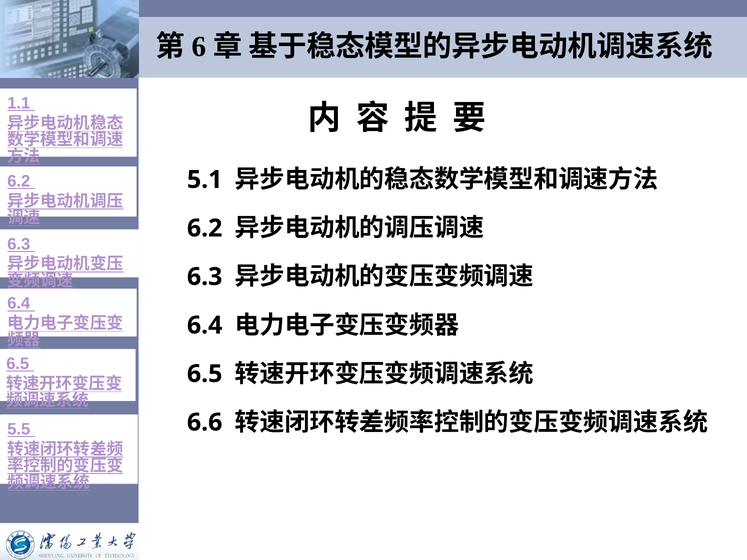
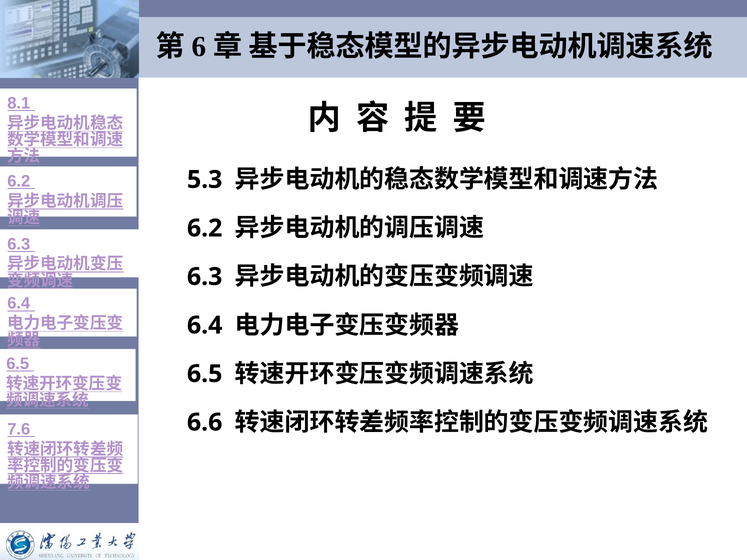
1.1: 1.1 -> 8.1 (19, 103)
5.1: 5.1 -> 5.3 (205, 180)
5.5: 5.5 -> 7.6 (19, 429)
